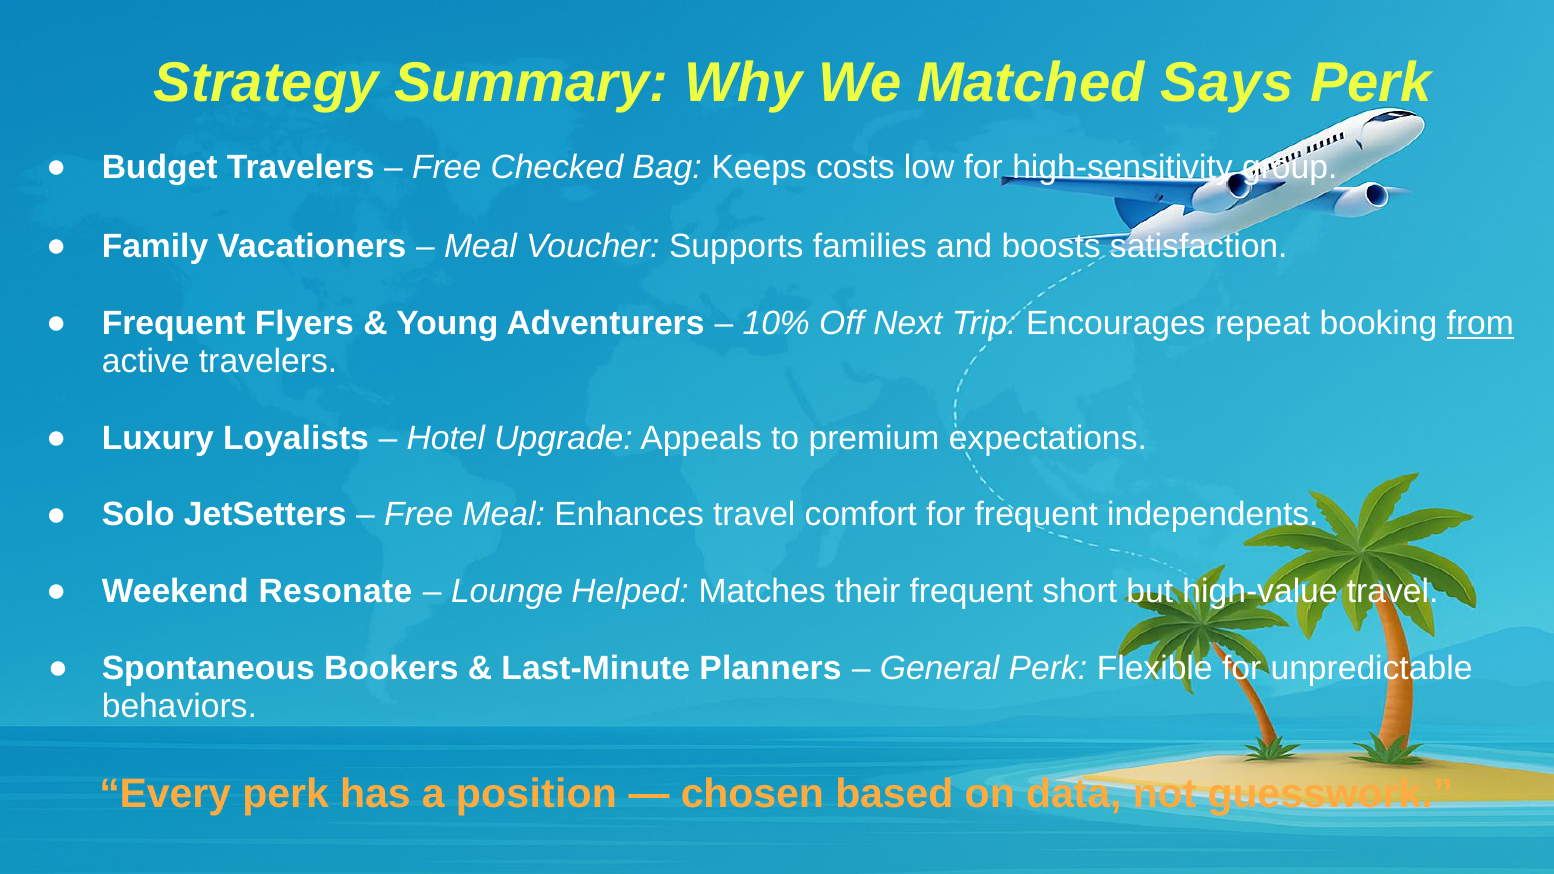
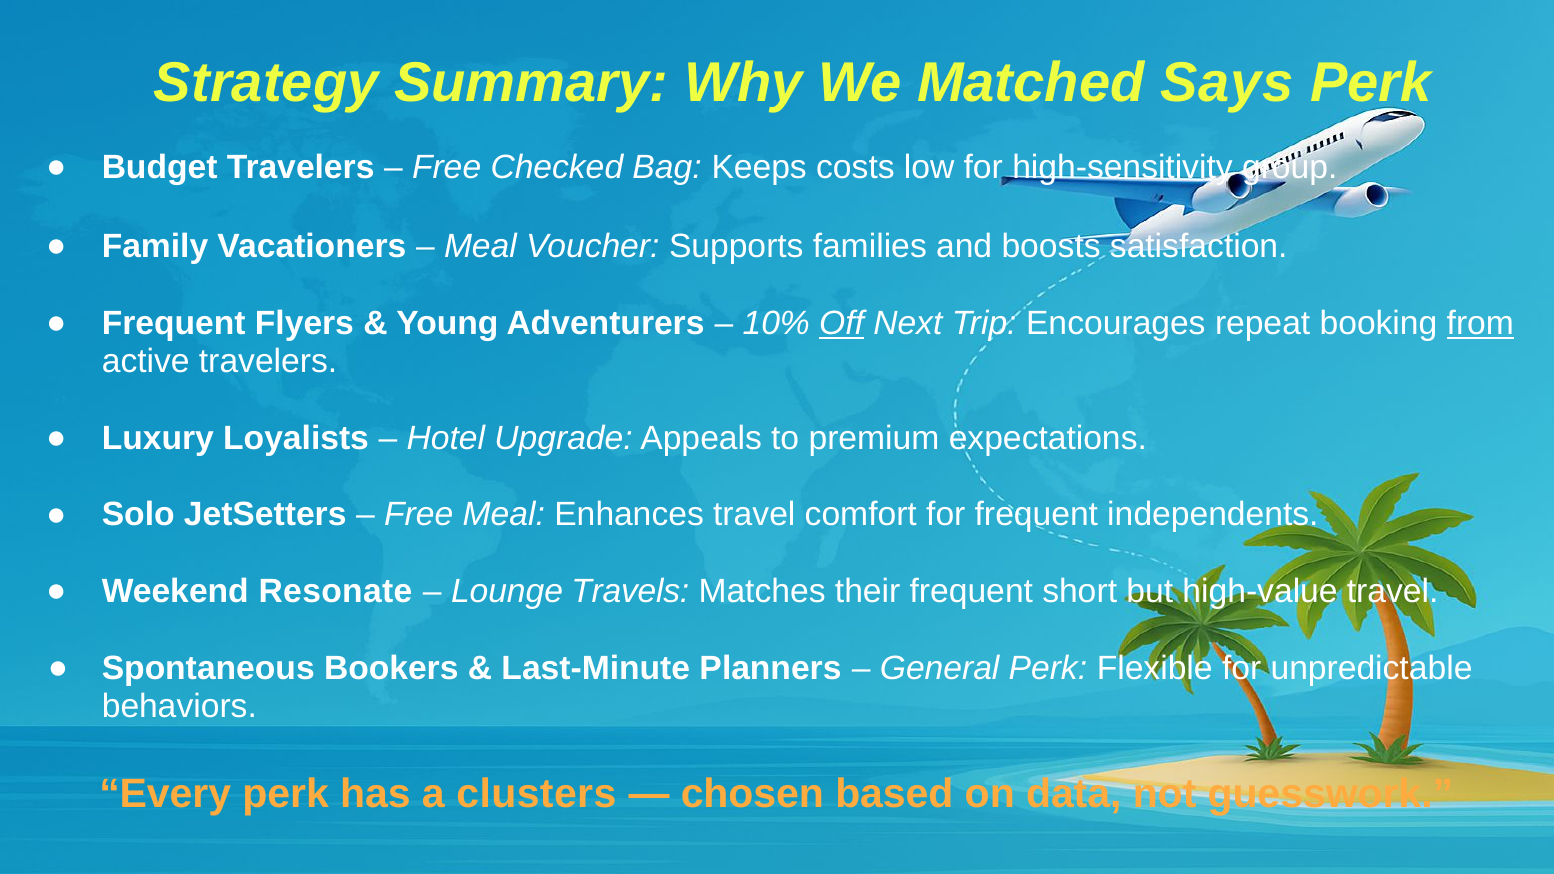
Off underline: none -> present (842, 323)
Helped: Helped -> Travels (630, 592)
position: position -> clusters (536, 794)
